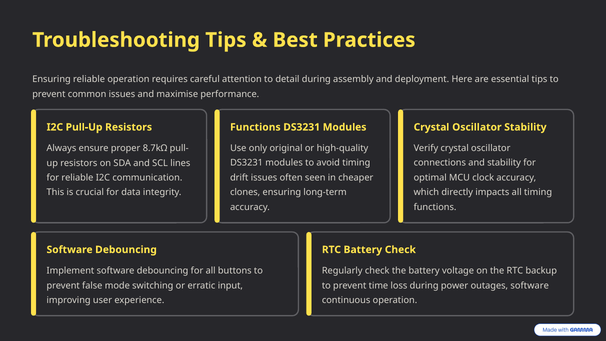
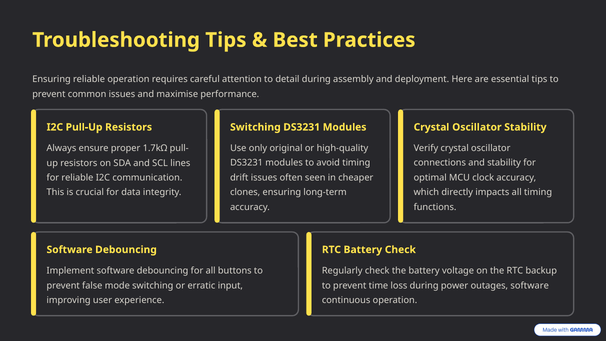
Functions: Functions -> Switching (255, 127)
8.7kΩ: 8.7kΩ -> 1.7kΩ (155, 148)
